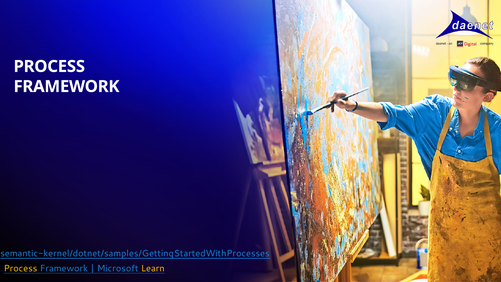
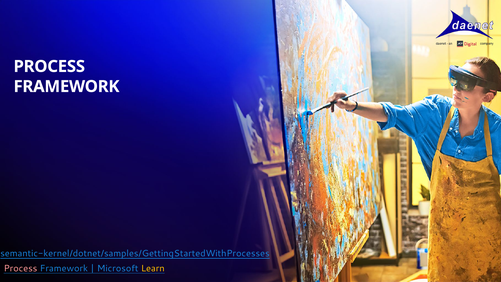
Process colour: yellow -> pink (21, 268)
